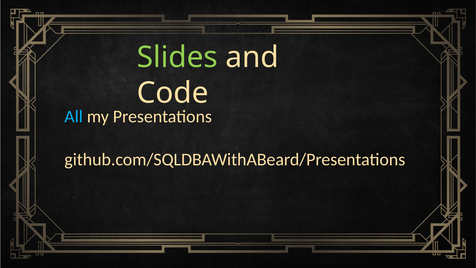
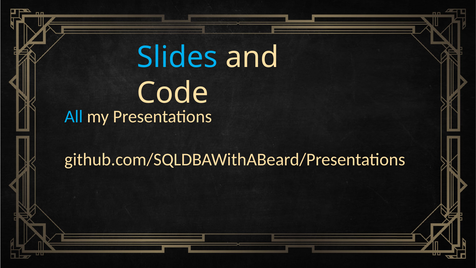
Slides colour: light green -> light blue (177, 57)
